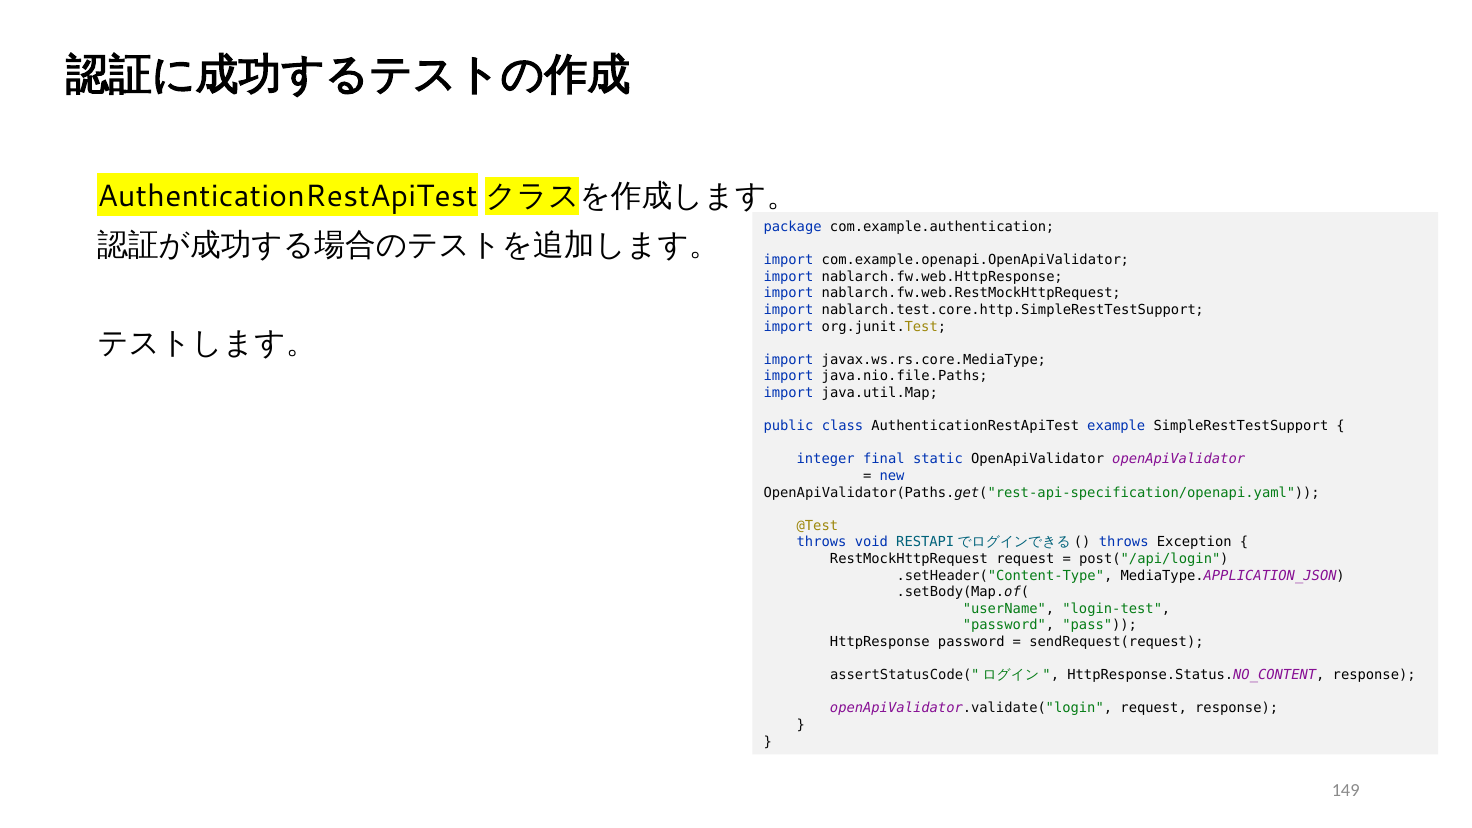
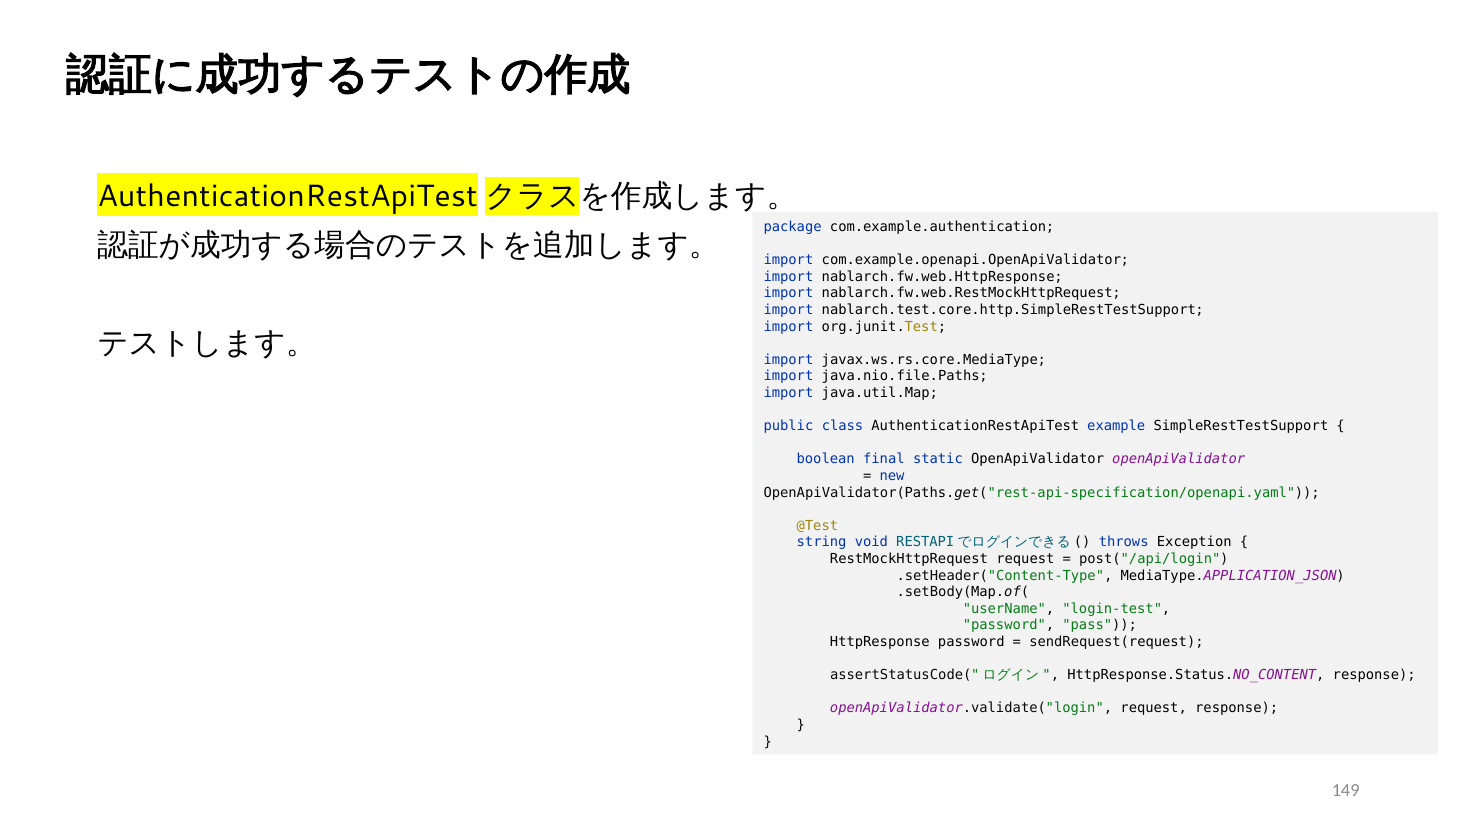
integer: integer -> boolean (826, 459)
throws: throws -> string (822, 542)
